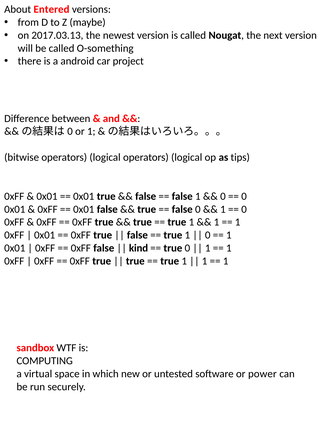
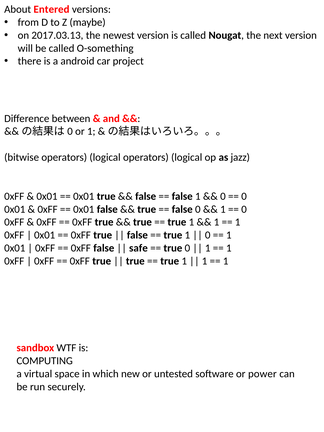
tips: tips -> jazz (240, 157)
kind: kind -> safe (138, 248)
